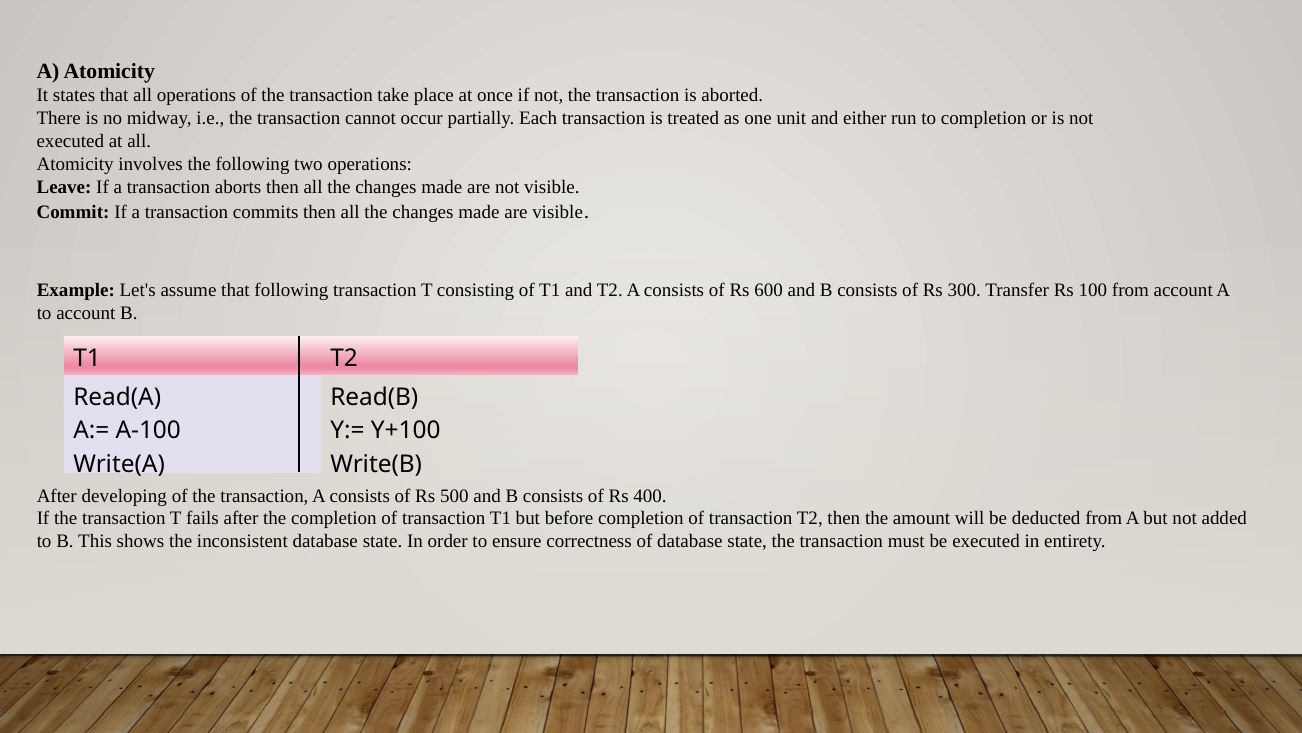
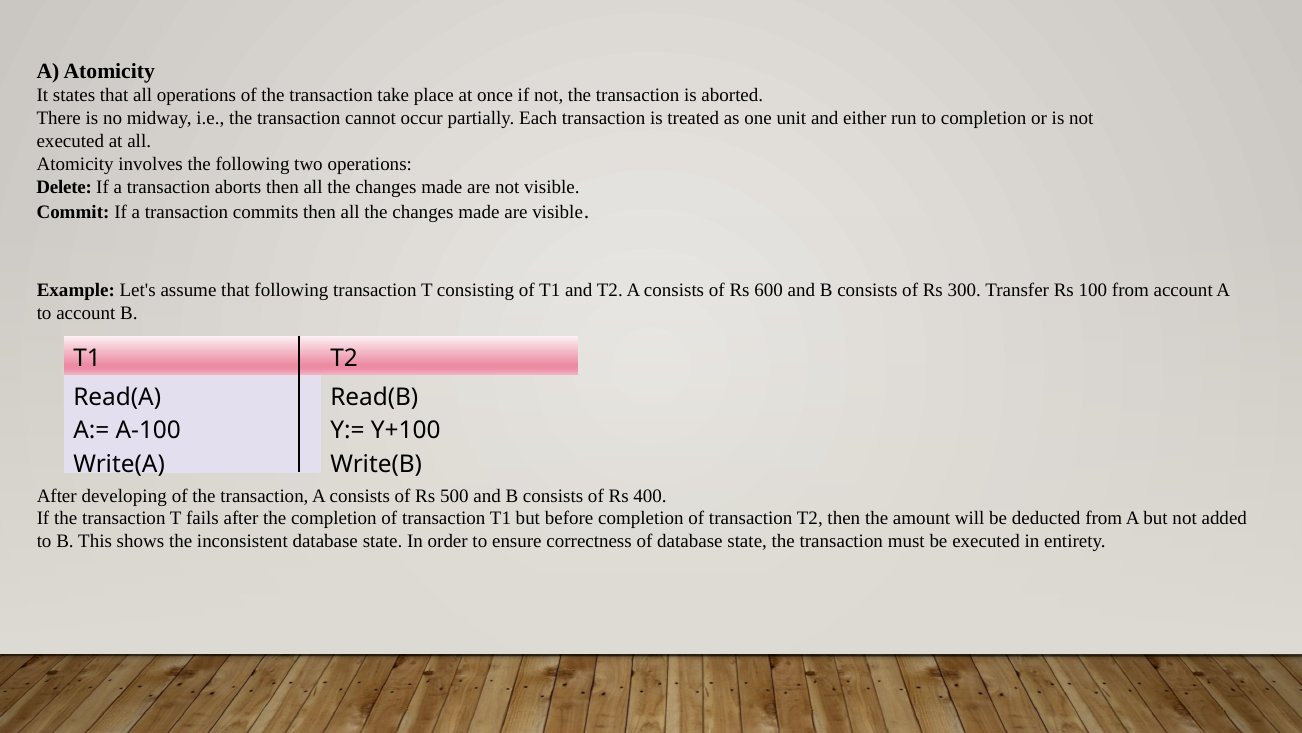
Leave: Leave -> Delete (64, 187)
